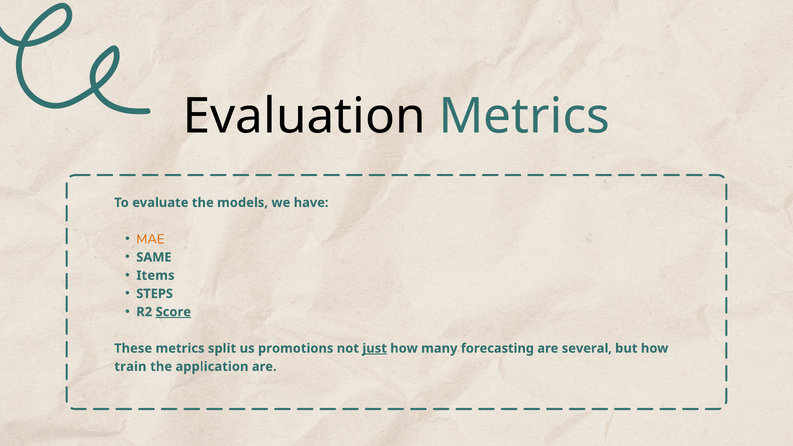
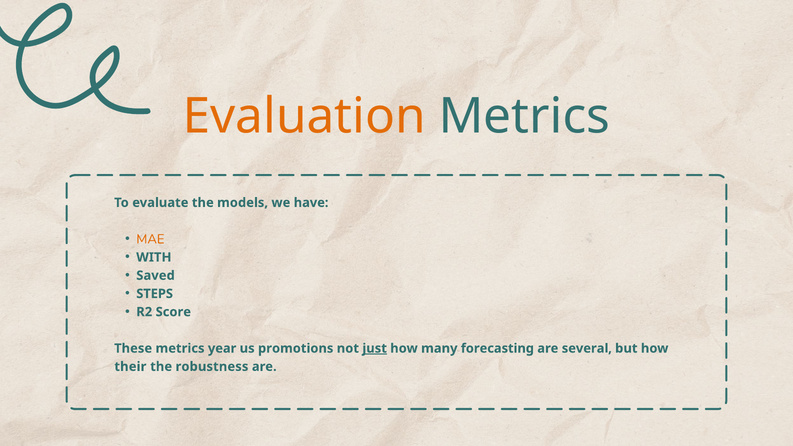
Evaluation colour: black -> orange (304, 117)
SAME: SAME -> WITH (154, 257)
Items: Items -> Saved (156, 276)
Score underline: present -> none (173, 312)
split: split -> year (222, 348)
train: train -> their (130, 367)
application: application -> robustness (212, 367)
